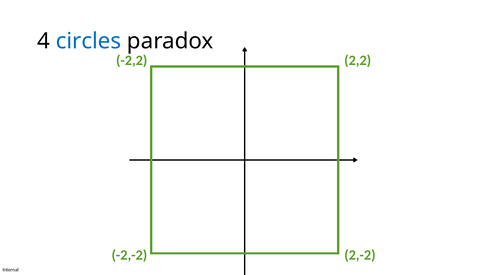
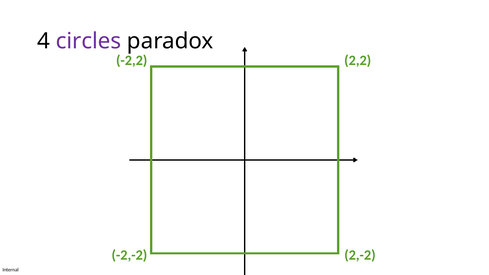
circles colour: blue -> purple (89, 41)
